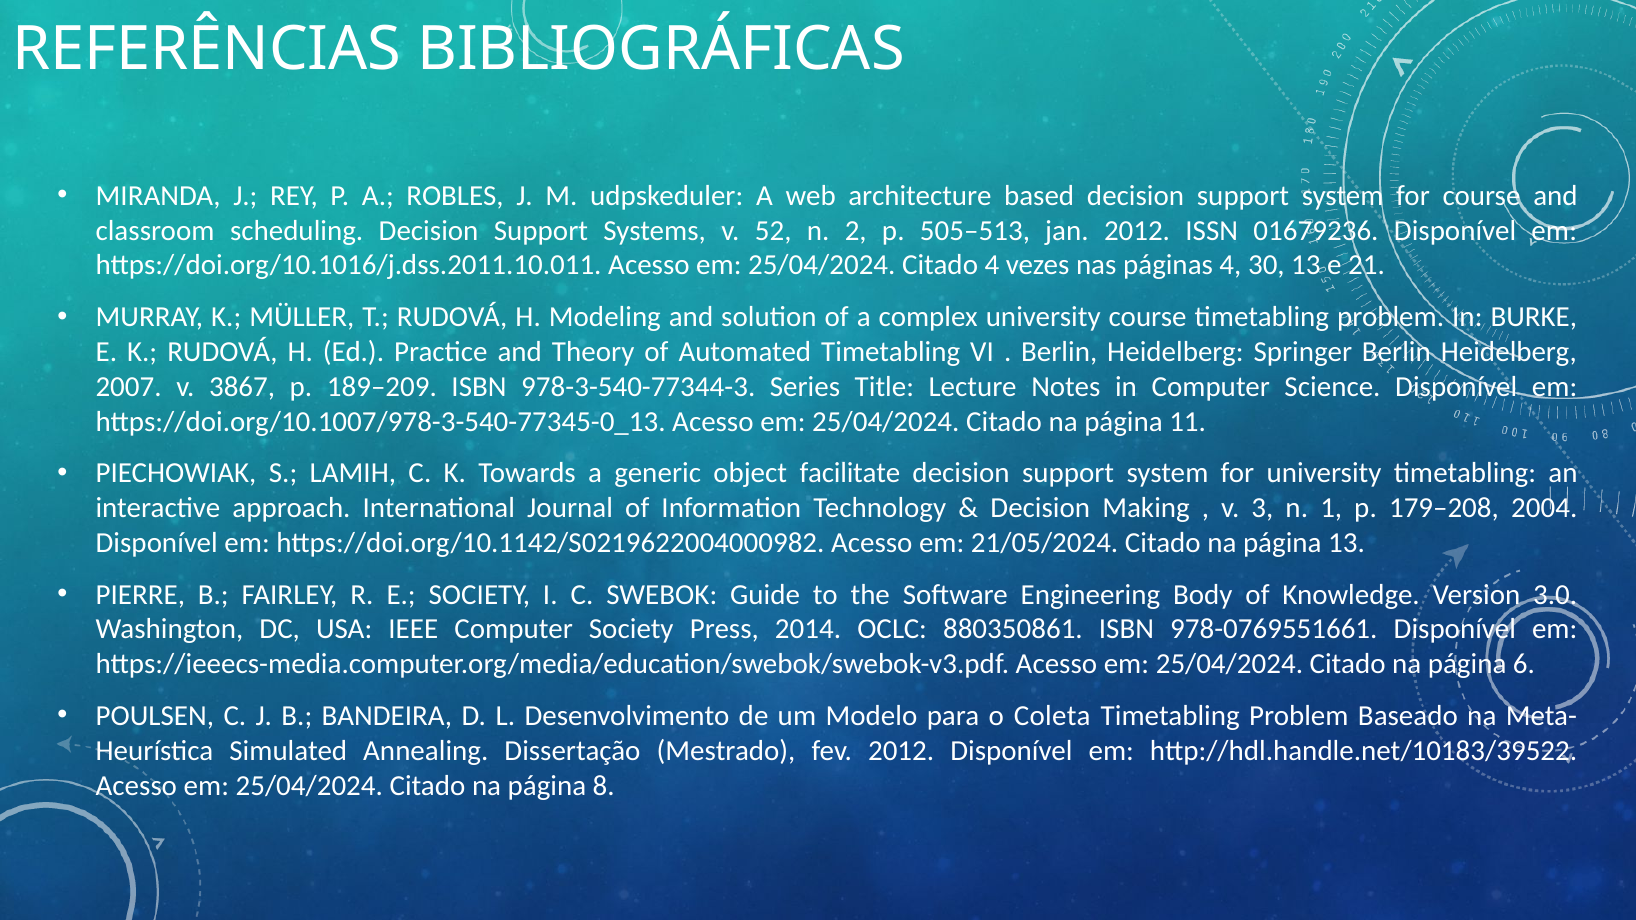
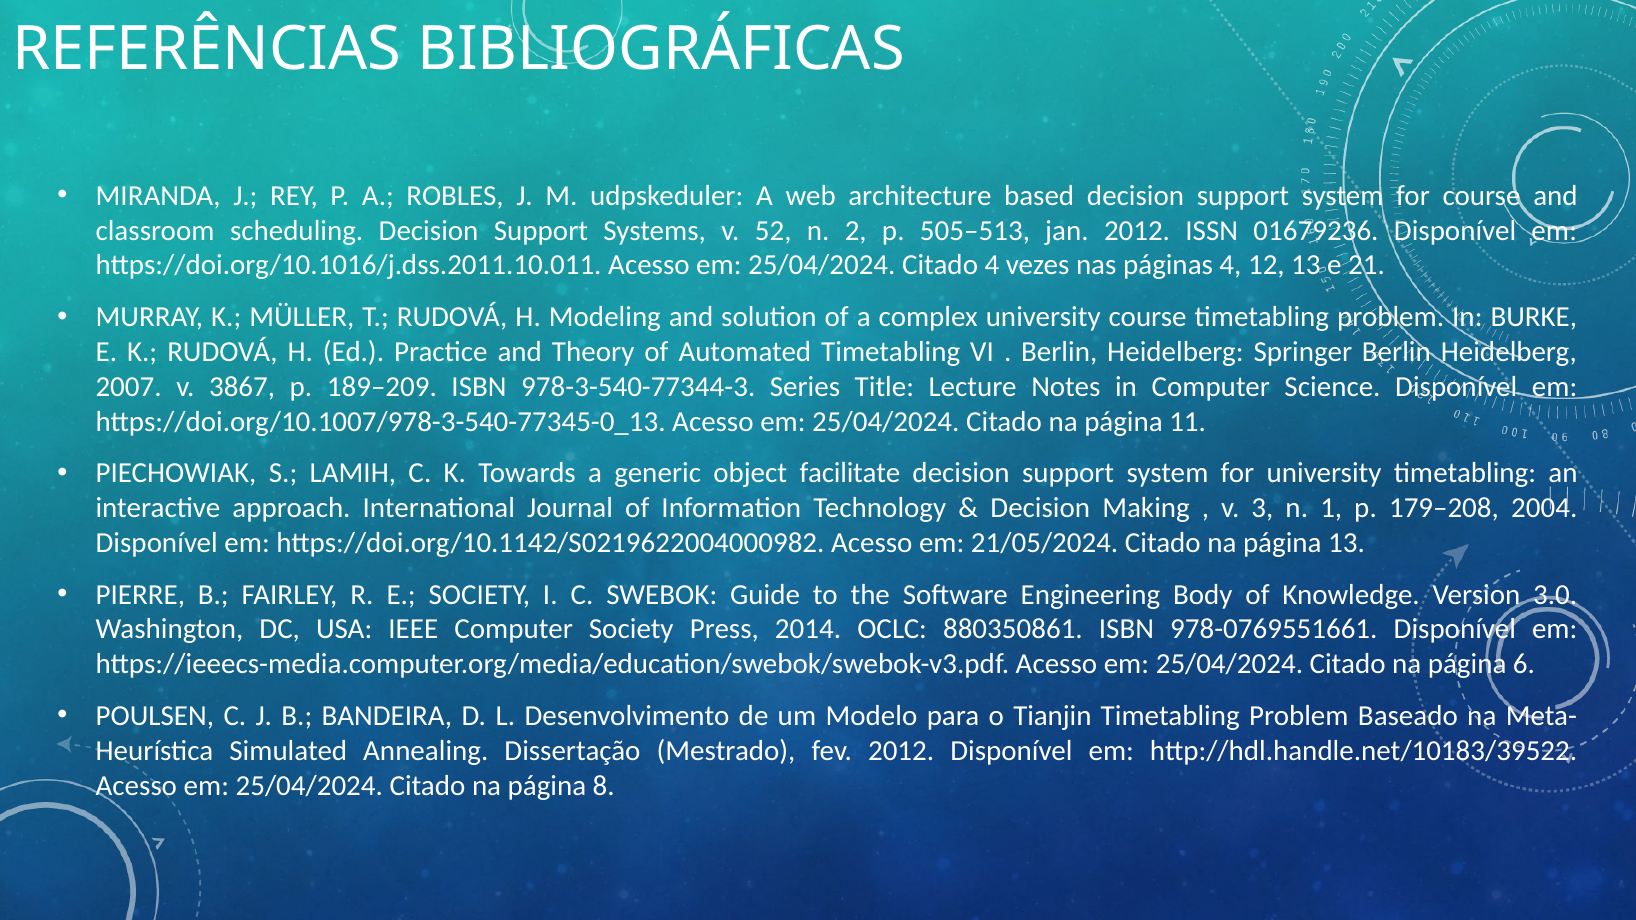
30: 30 -> 12 (1266, 265)
Coleta: Coleta -> Tianjin (1052, 716)
